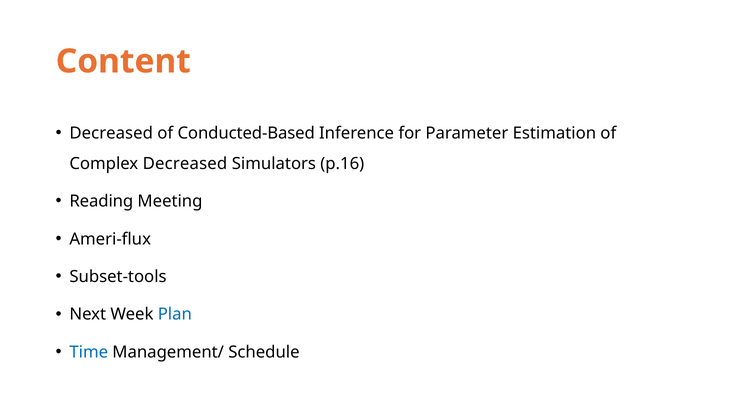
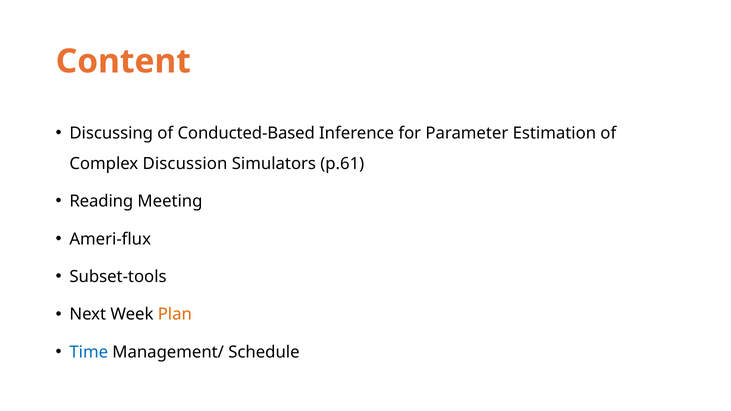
Decreased: Decreased -> Discussing (111, 133)
Complex Decreased: Decreased -> Discussion (185, 164)
p.16: p.16 -> p.61 (342, 164)
Plan colour: blue -> orange (175, 315)
